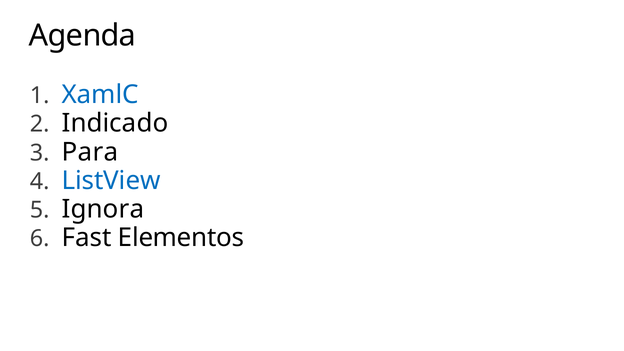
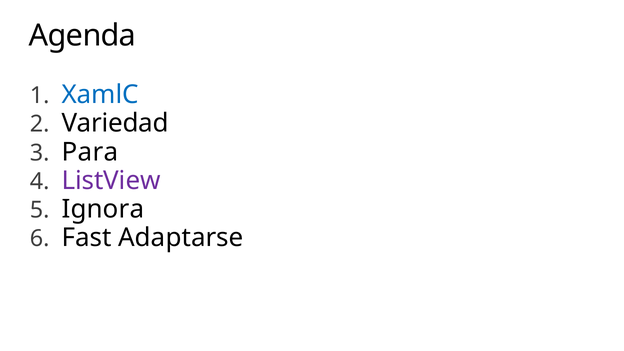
Indicado: Indicado -> Variedad (115, 123)
ListView colour: blue -> purple (111, 181)
Elementos: Elementos -> Adaptarse (181, 238)
